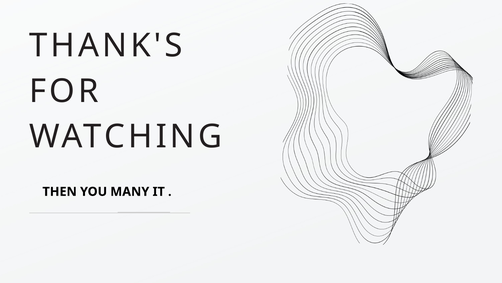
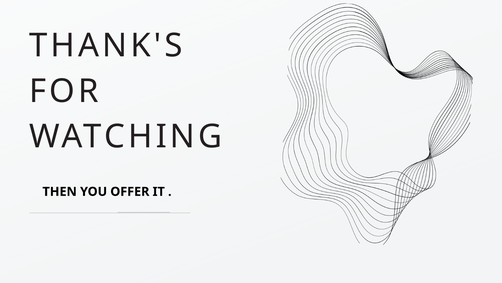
MANY: MANY -> OFFER (130, 191)
